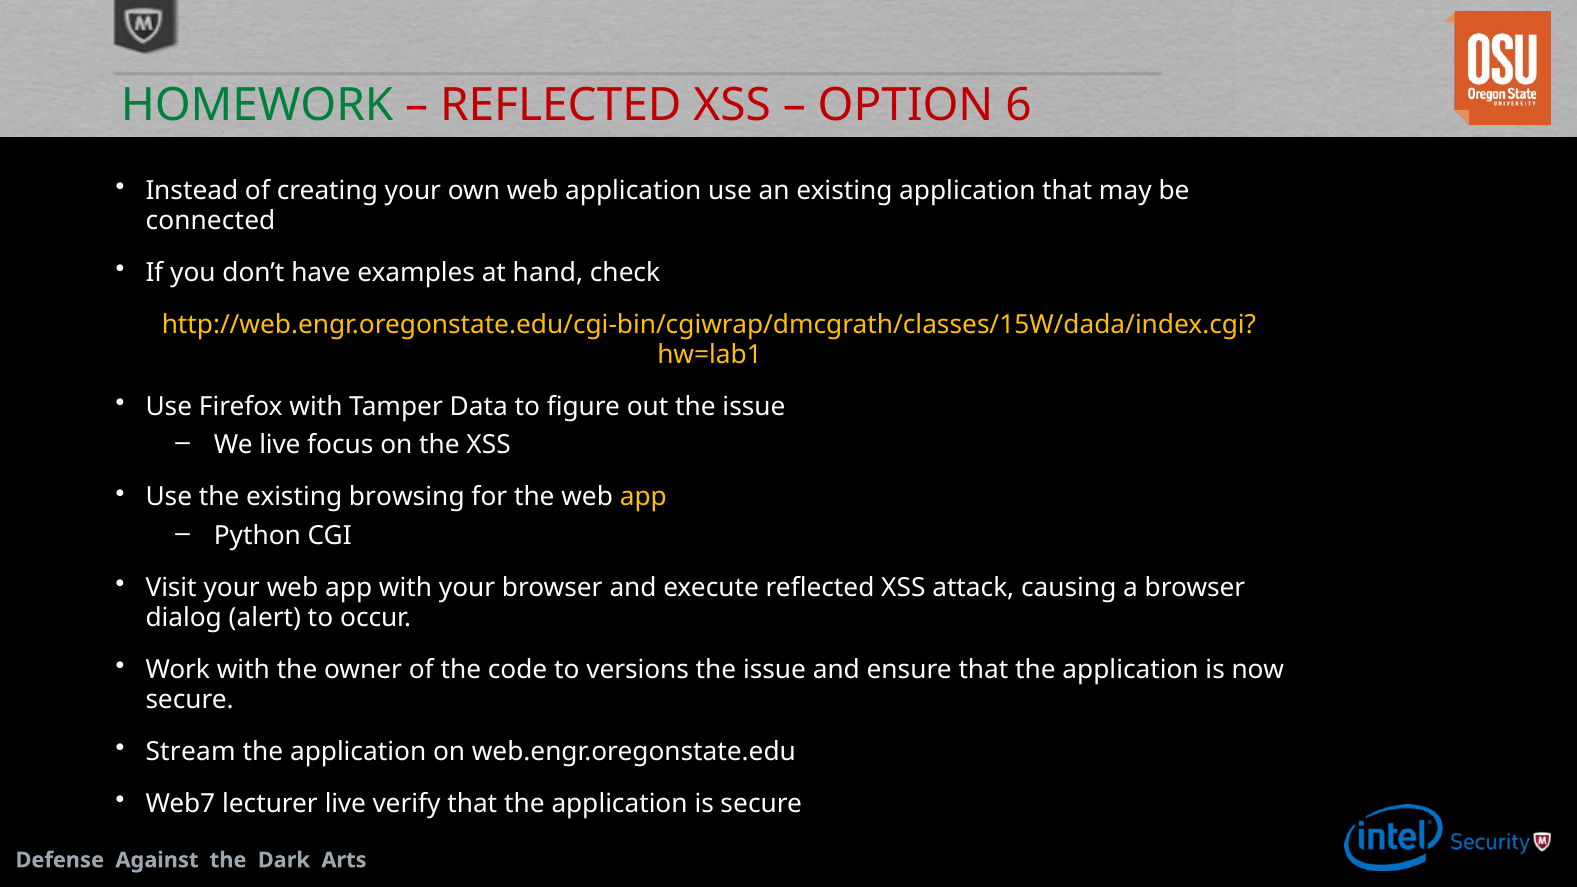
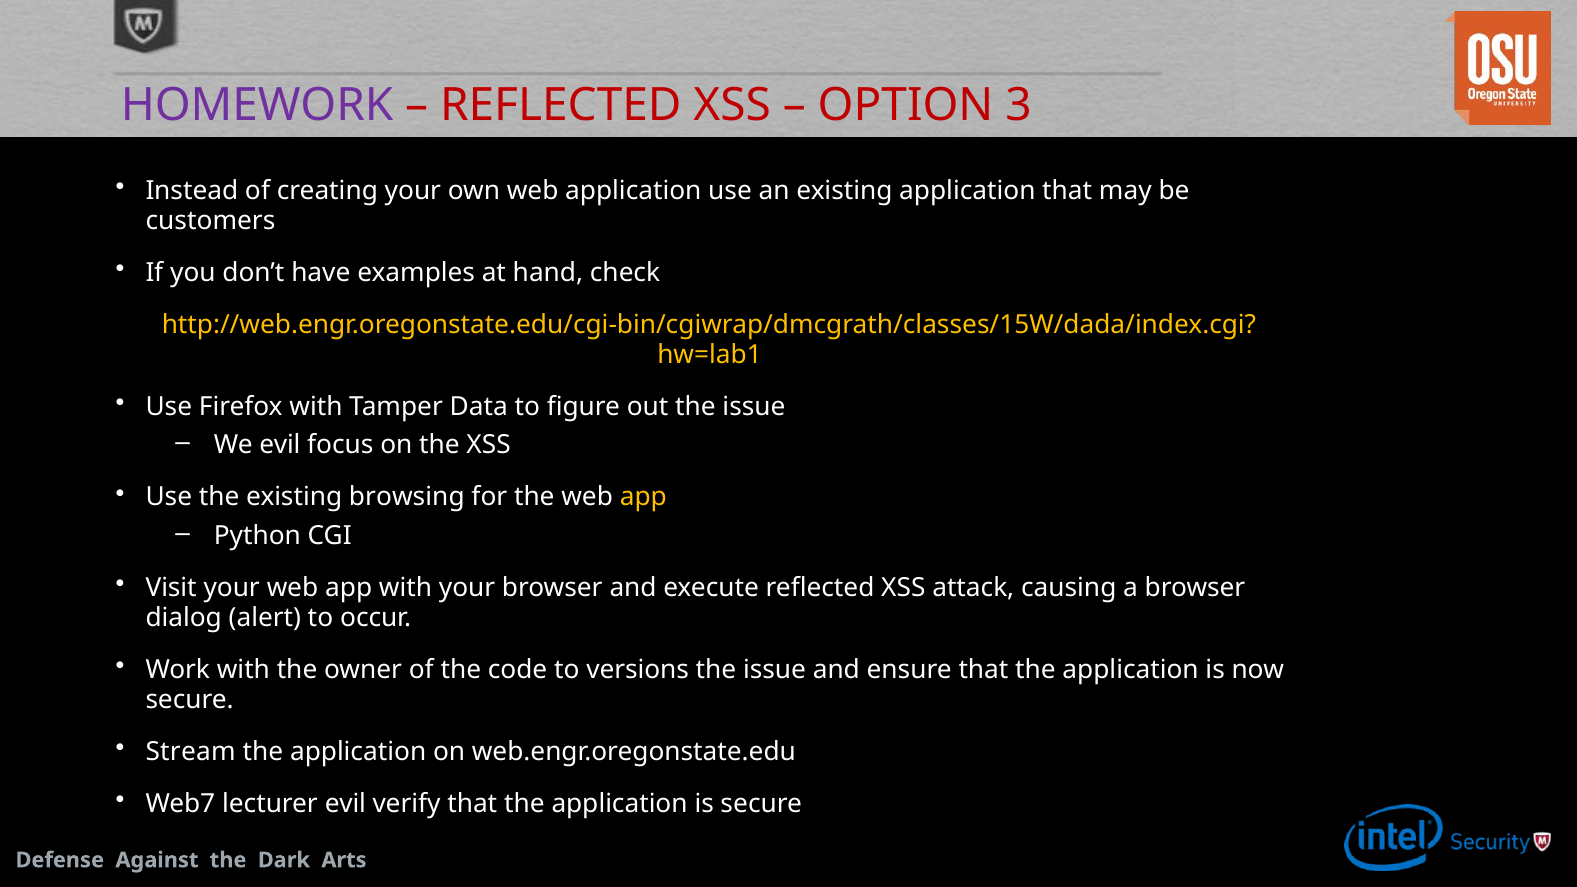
HOMEWORK colour: green -> purple (257, 106)
6: 6 -> 3 (1018, 106)
connected: connected -> customers (210, 221)
We live: live -> evil (280, 445)
lecturer live: live -> evil (345, 804)
